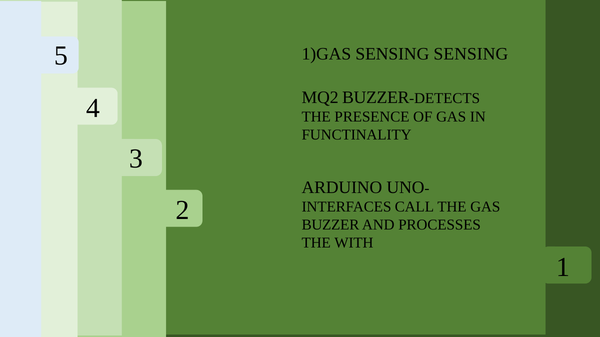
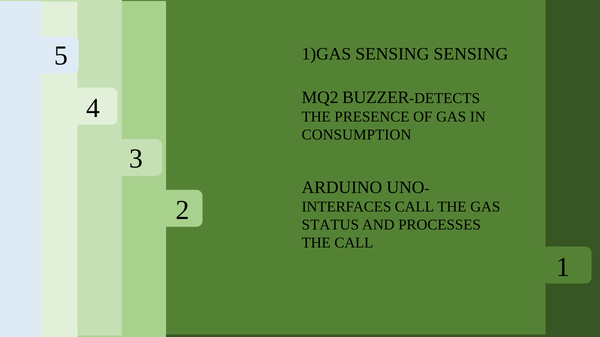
FUNCTINALITY: FUNCTINALITY -> CONSUMPTION (357, 135)
BUZZER: BUZZER -> STATUS (330, 225)
THE WITH: WITH -> CALL (354, 243)
